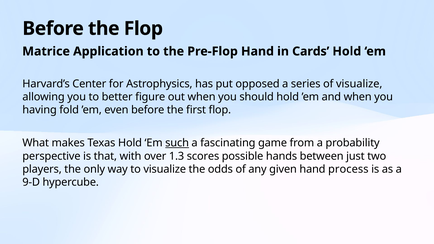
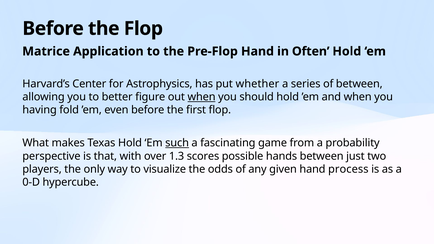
Cards: Cards -> Often (311, 51)
opposed: opposed -> whether (257, 84)
of visualize: visualize -> between (359, 84)
when underline: none -> present (202, 97)
9-D: 9-D -> 0-D (31, 182)
